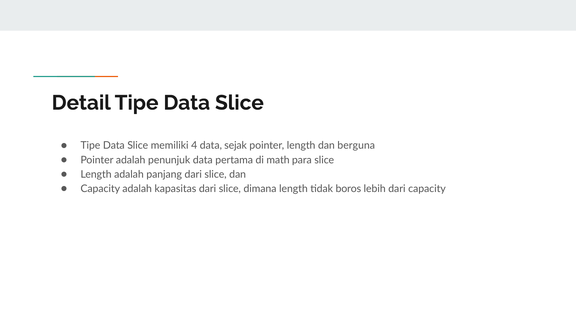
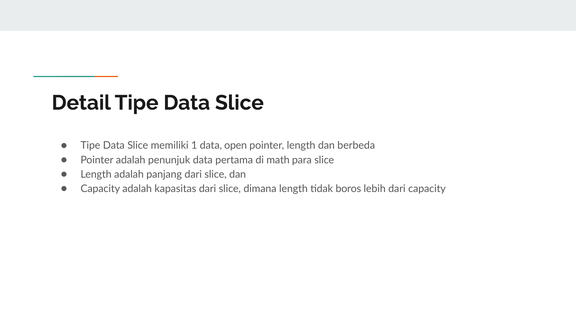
4: 4 -> 1 (194, 146)
sejak: sejak -> open (236, 146)
berguna: berguna -> berbeda (356, 146)
